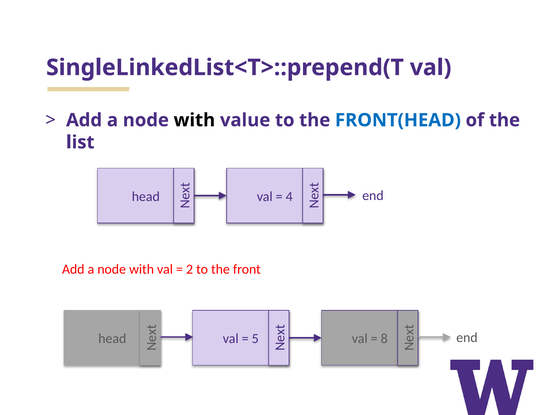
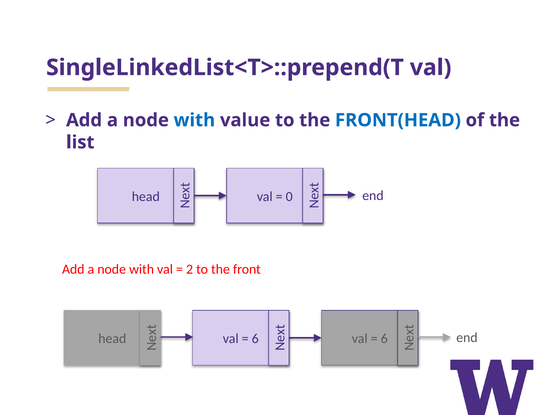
with colour: black -> blue (194, 120)
4: 4 -> 0 (289, 196)
5: 5 -> 6 (255, 339)
8: 8 -> 6 (384, 339)
